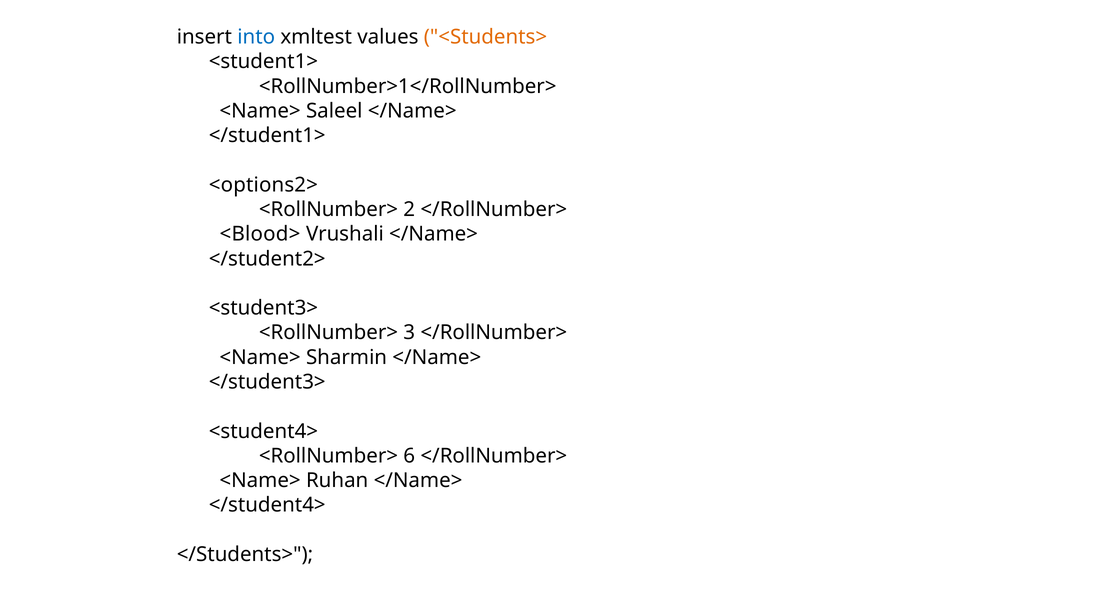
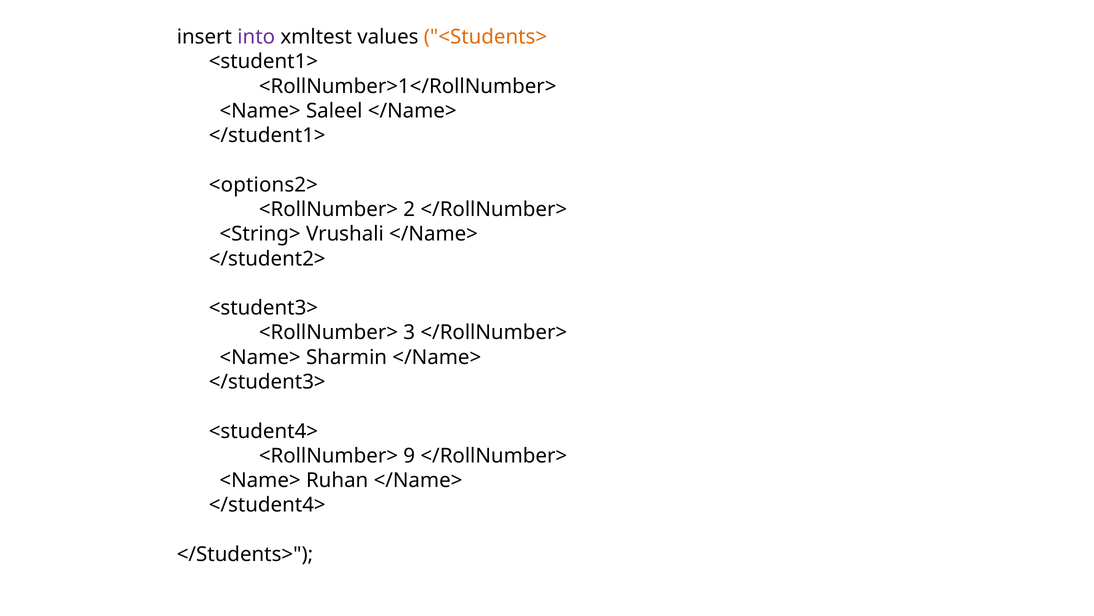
into colour: blue -> purple (256, 37)
<Blood>: <Blood> -> <String> (260, 234)
6: 6 -> 9 (409, 455)
